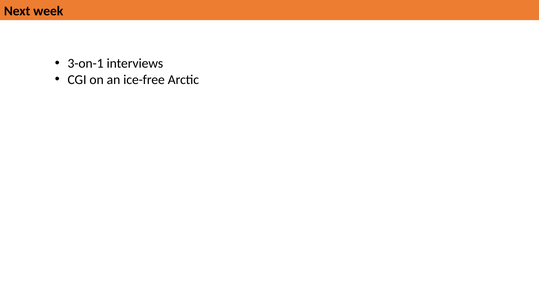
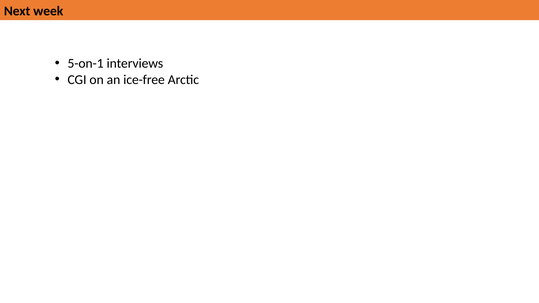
3-on-1: 3-on-1 -> 5-on-1 (86, 64)
